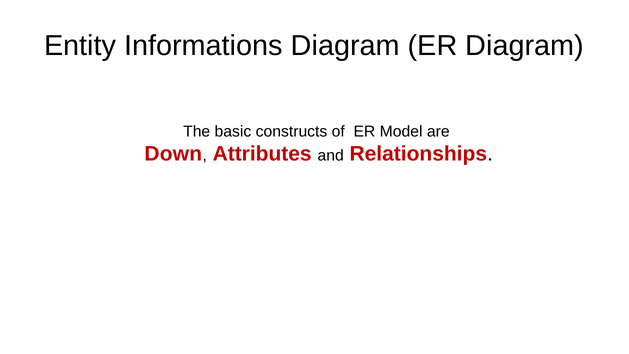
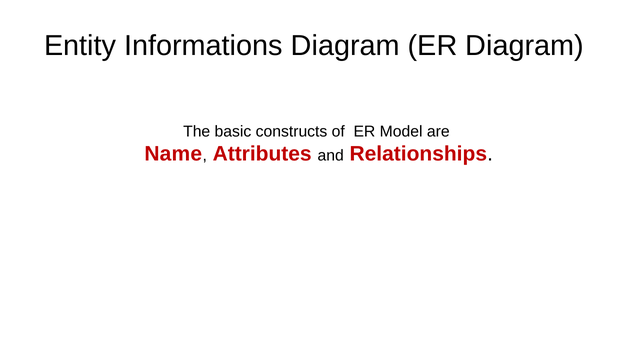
Down: Down -> Name (173, 154)
